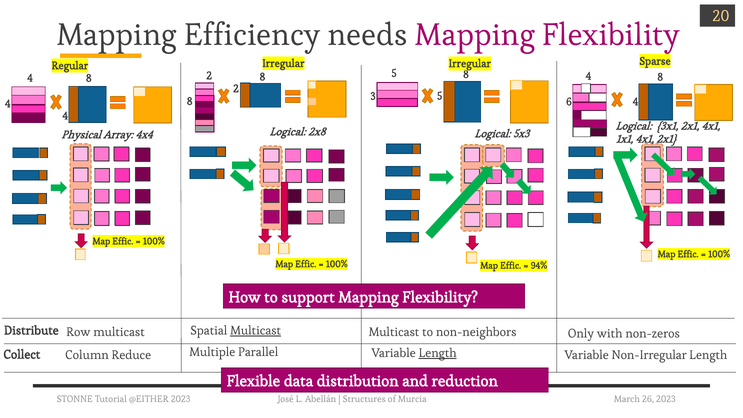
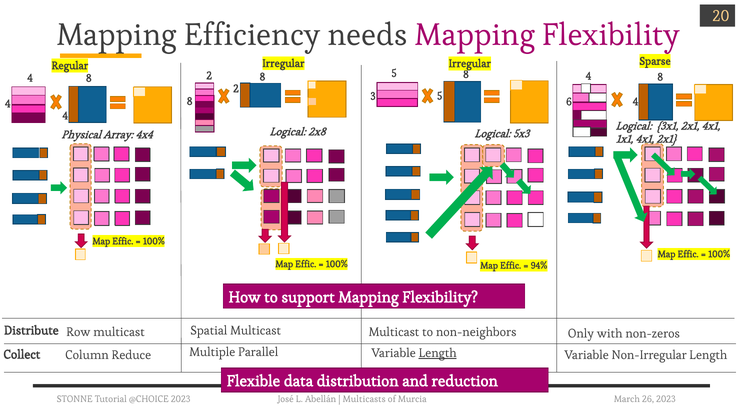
Multicast underline: present -> none (256, 331)
@EITHER: @EITHER -> @CHOICE (149, 399)
Structures: Structures -> Multicasts (364, 399)
